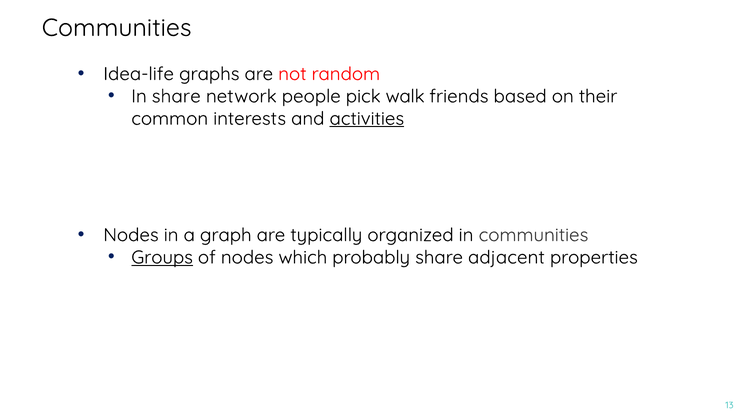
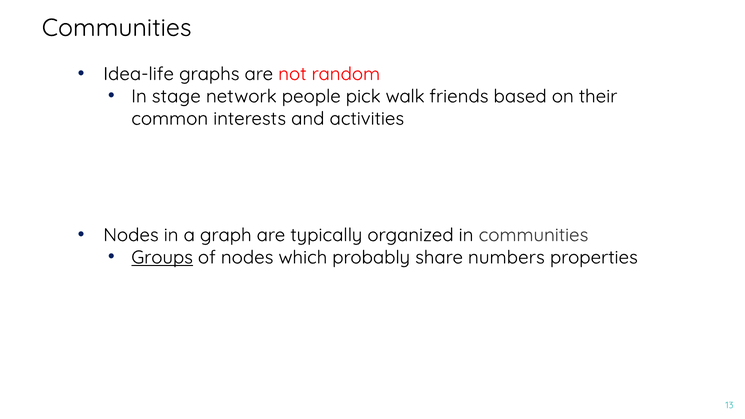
In share: share -> stage (176, 96)
activities underline: present -> none (367, 119)
adjacent: adjacent -> numbers (506, 257)
